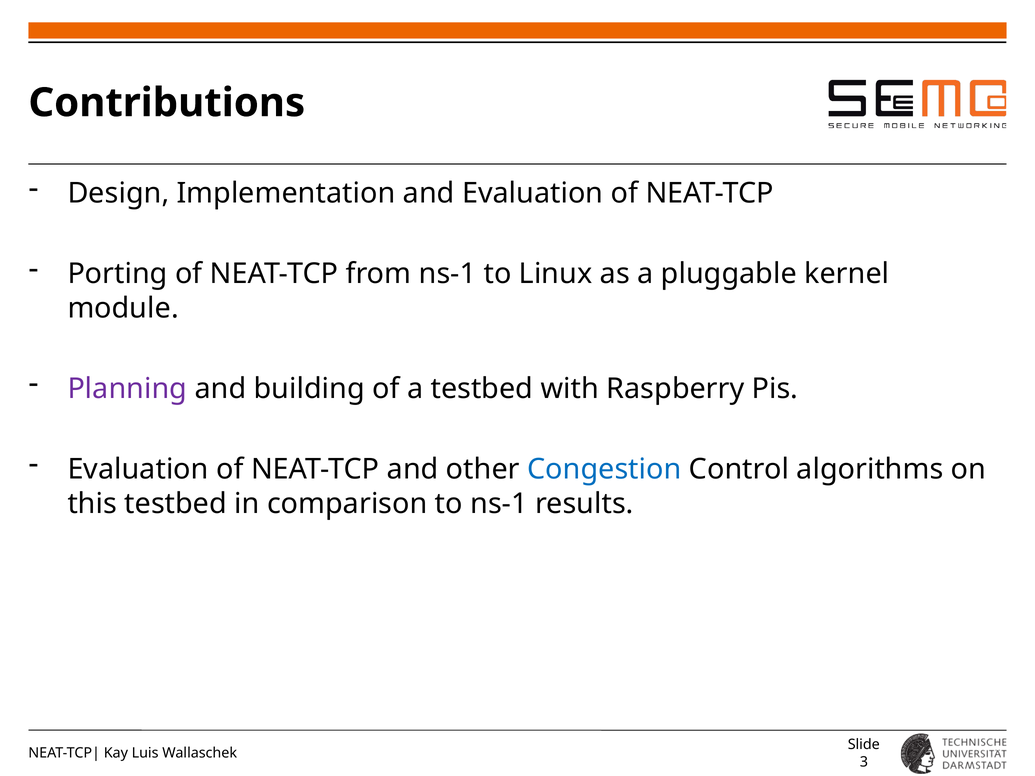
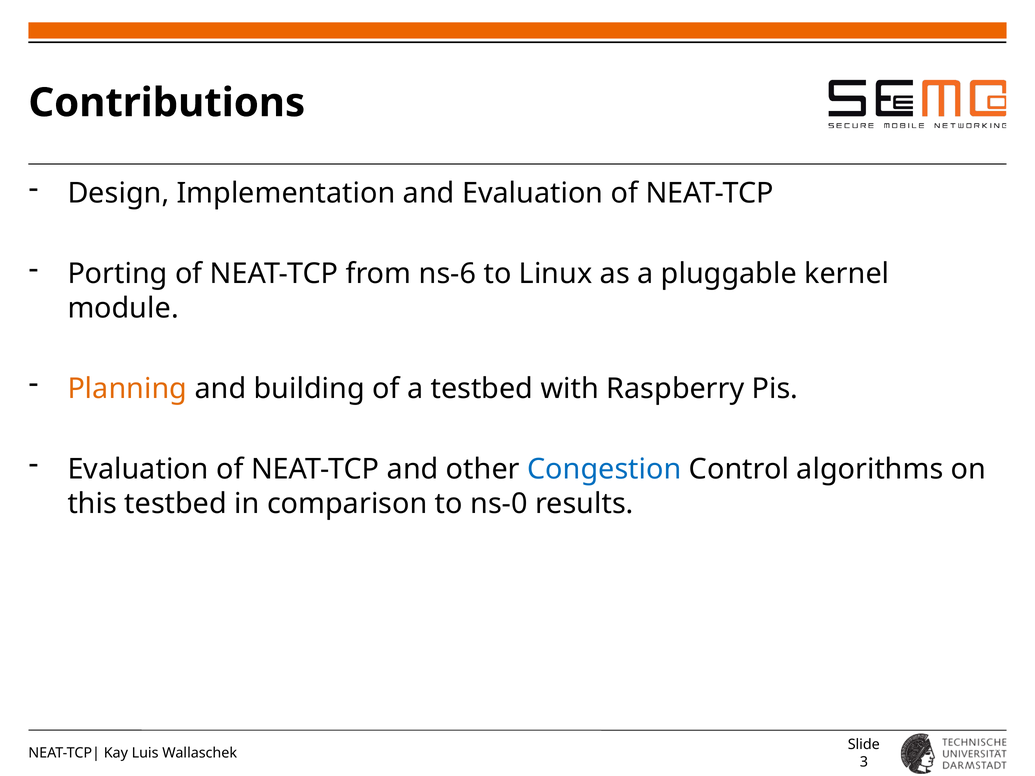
from ns-1: ns-1 -> ns-6 (447, 274)
Planning colour: purple -> orange (127, 389)
to ns-1: ns-1 -> ns-0 (499, 504)
